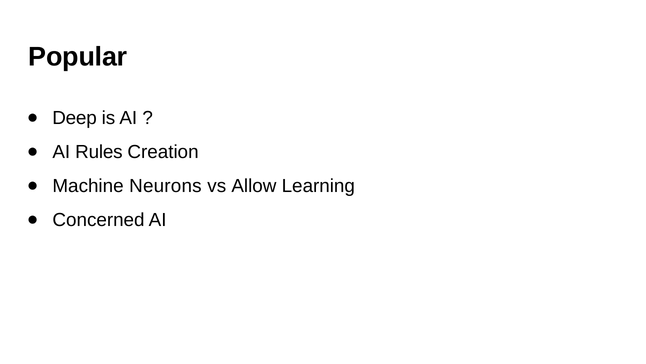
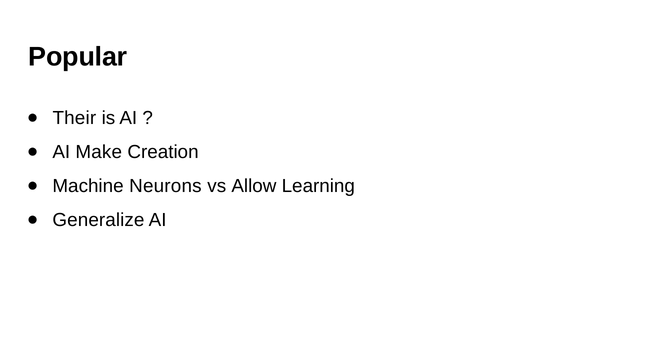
Deep: Deep -> Their (74, 118)
Rules: Rules -> Make (99, 152)
Concerned: Concerned -> Generalize (98, 220)
